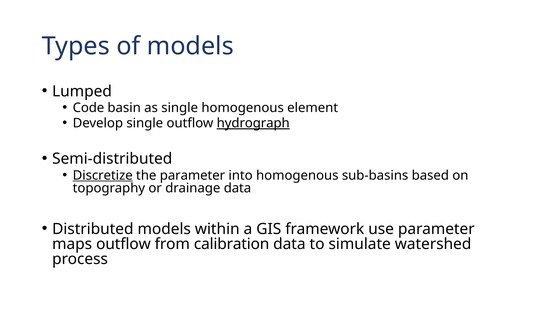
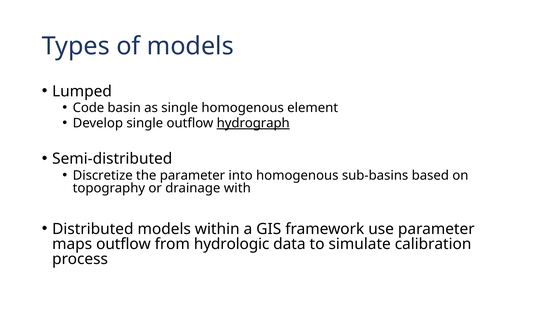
Discretize underline: present -> none (103, 175)
drainage data: data -> with (237, 188)
calibration: calibration -> hydrologic (232, 244)
watershed: watershed -> calibration (433, 244)
